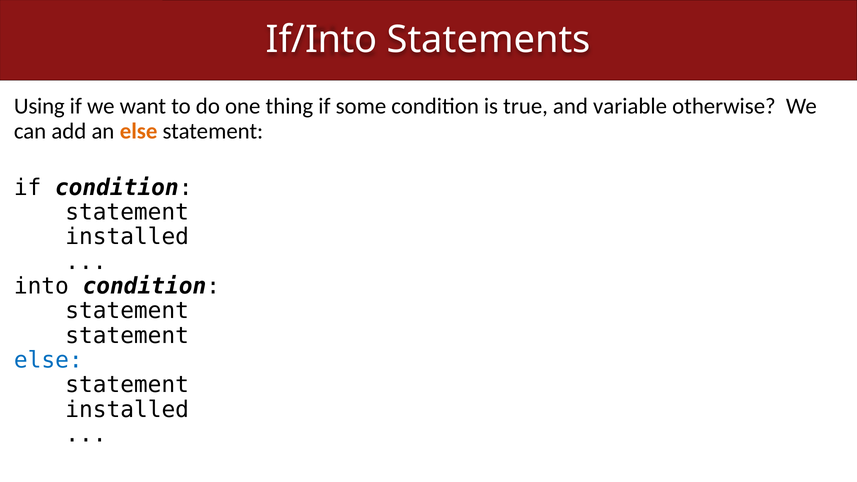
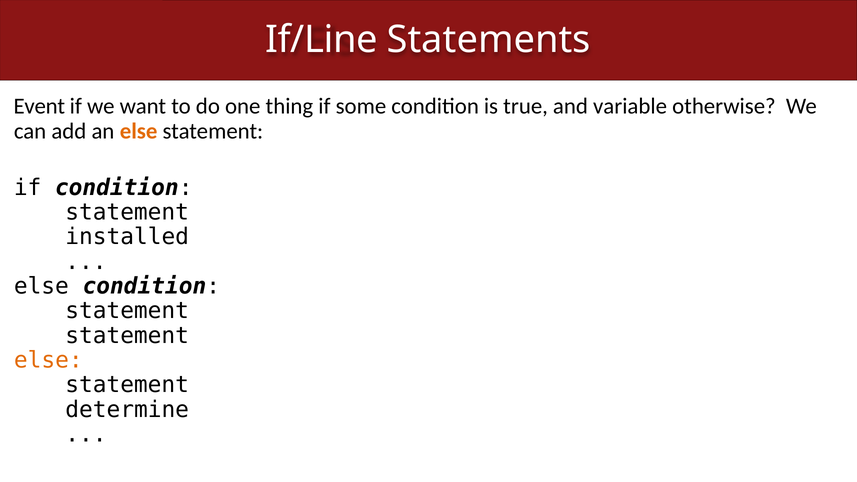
If/Into: If/Into -> If/Line (322, 40)
Using: Using -> Event (39, 106)
into: into -> else (41, 286)
else colour: blue -> orange (48, 360)
installed: installed -> determine (127, 410)
